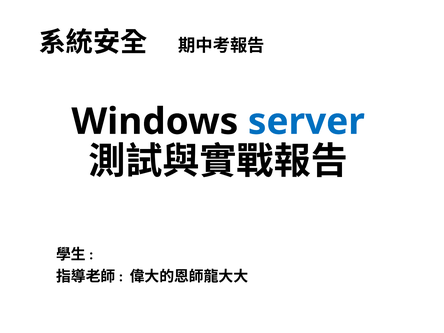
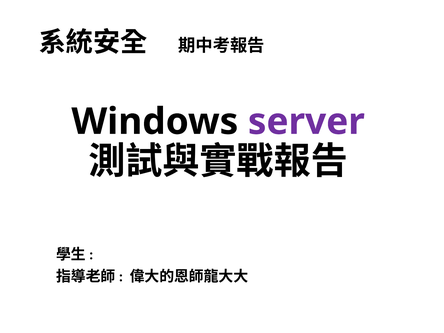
server colour: blue -> purple (306, 122)
